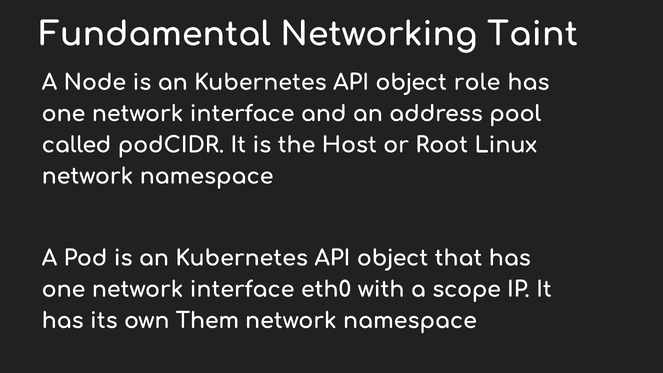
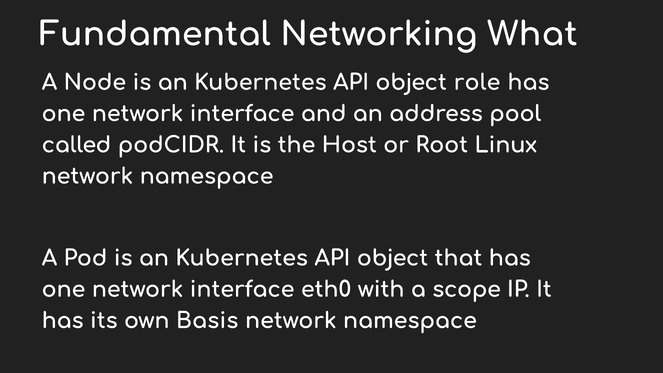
Taint: Taint -> What (532, 34)
Them: Them -> Basis (207, 321)
